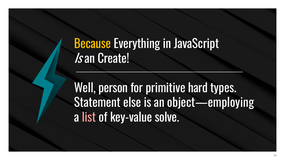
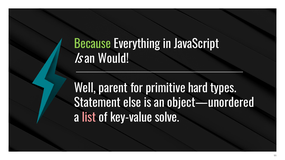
Because colour: yellow -> light green (92, 44)
Create: Create -> Would (113, 59)
person: person -> parent (113, 88)
object—employing: object—employing -> object—unordered (211, 103)
